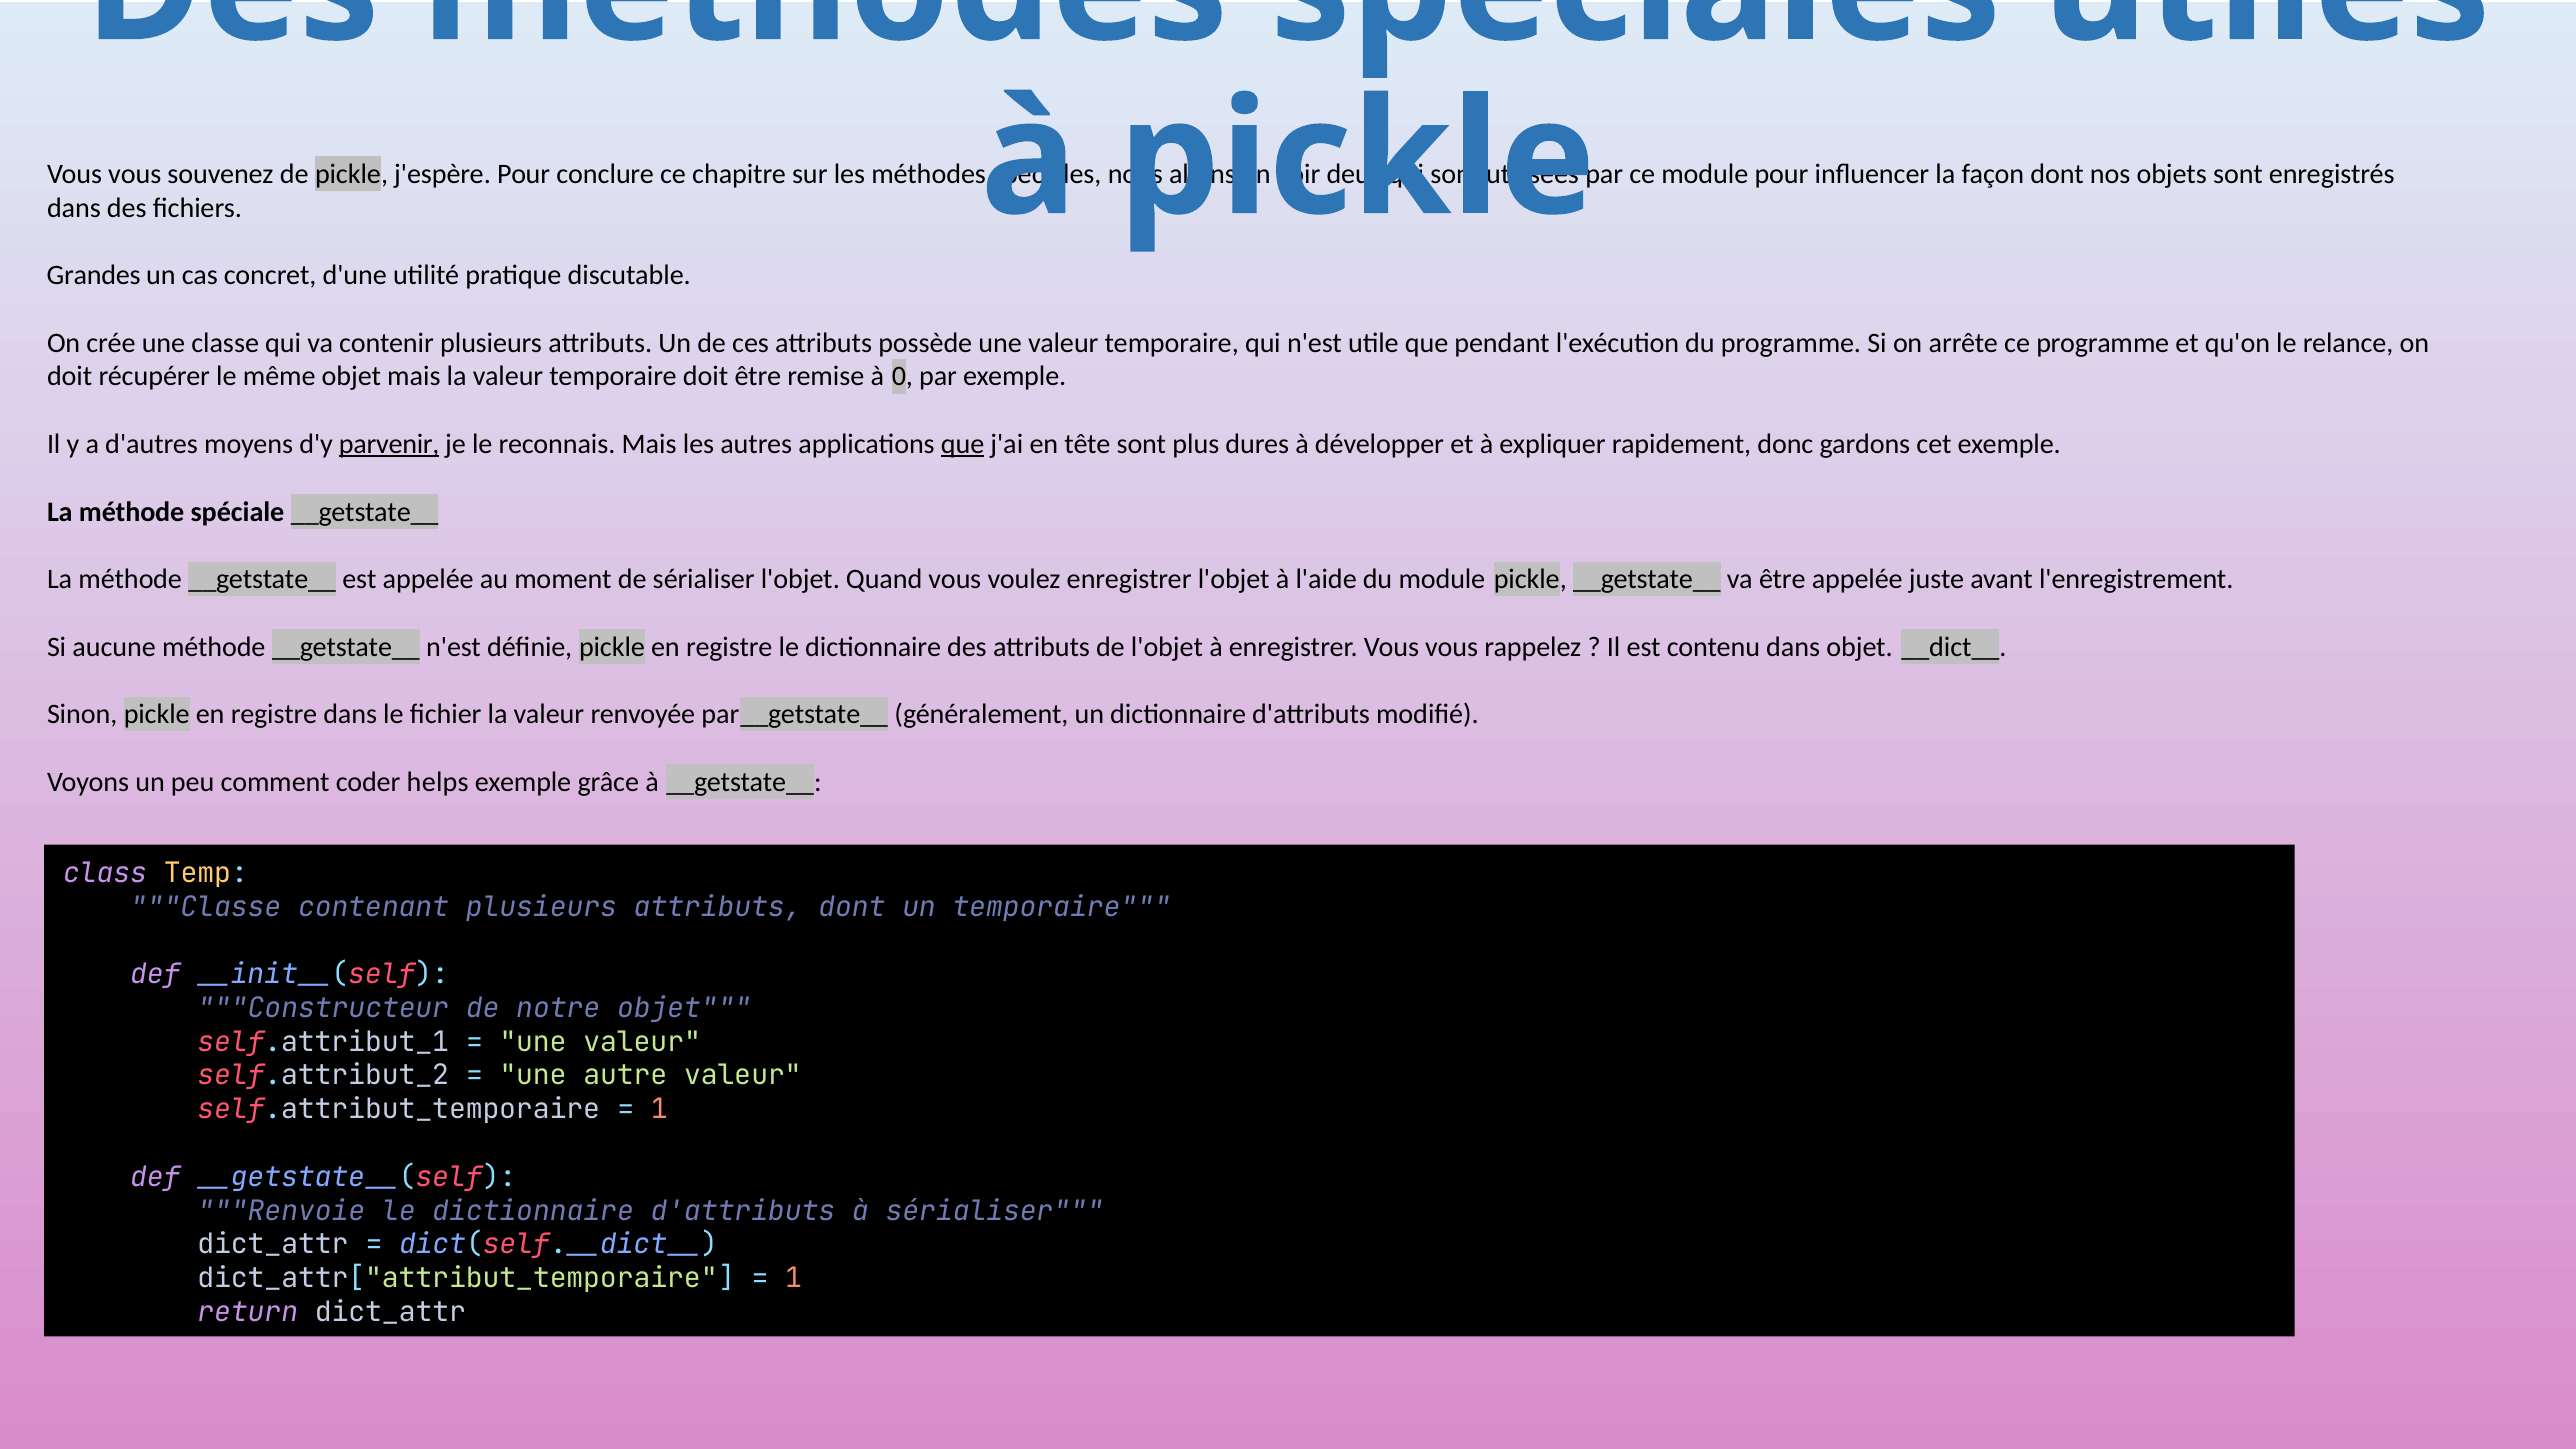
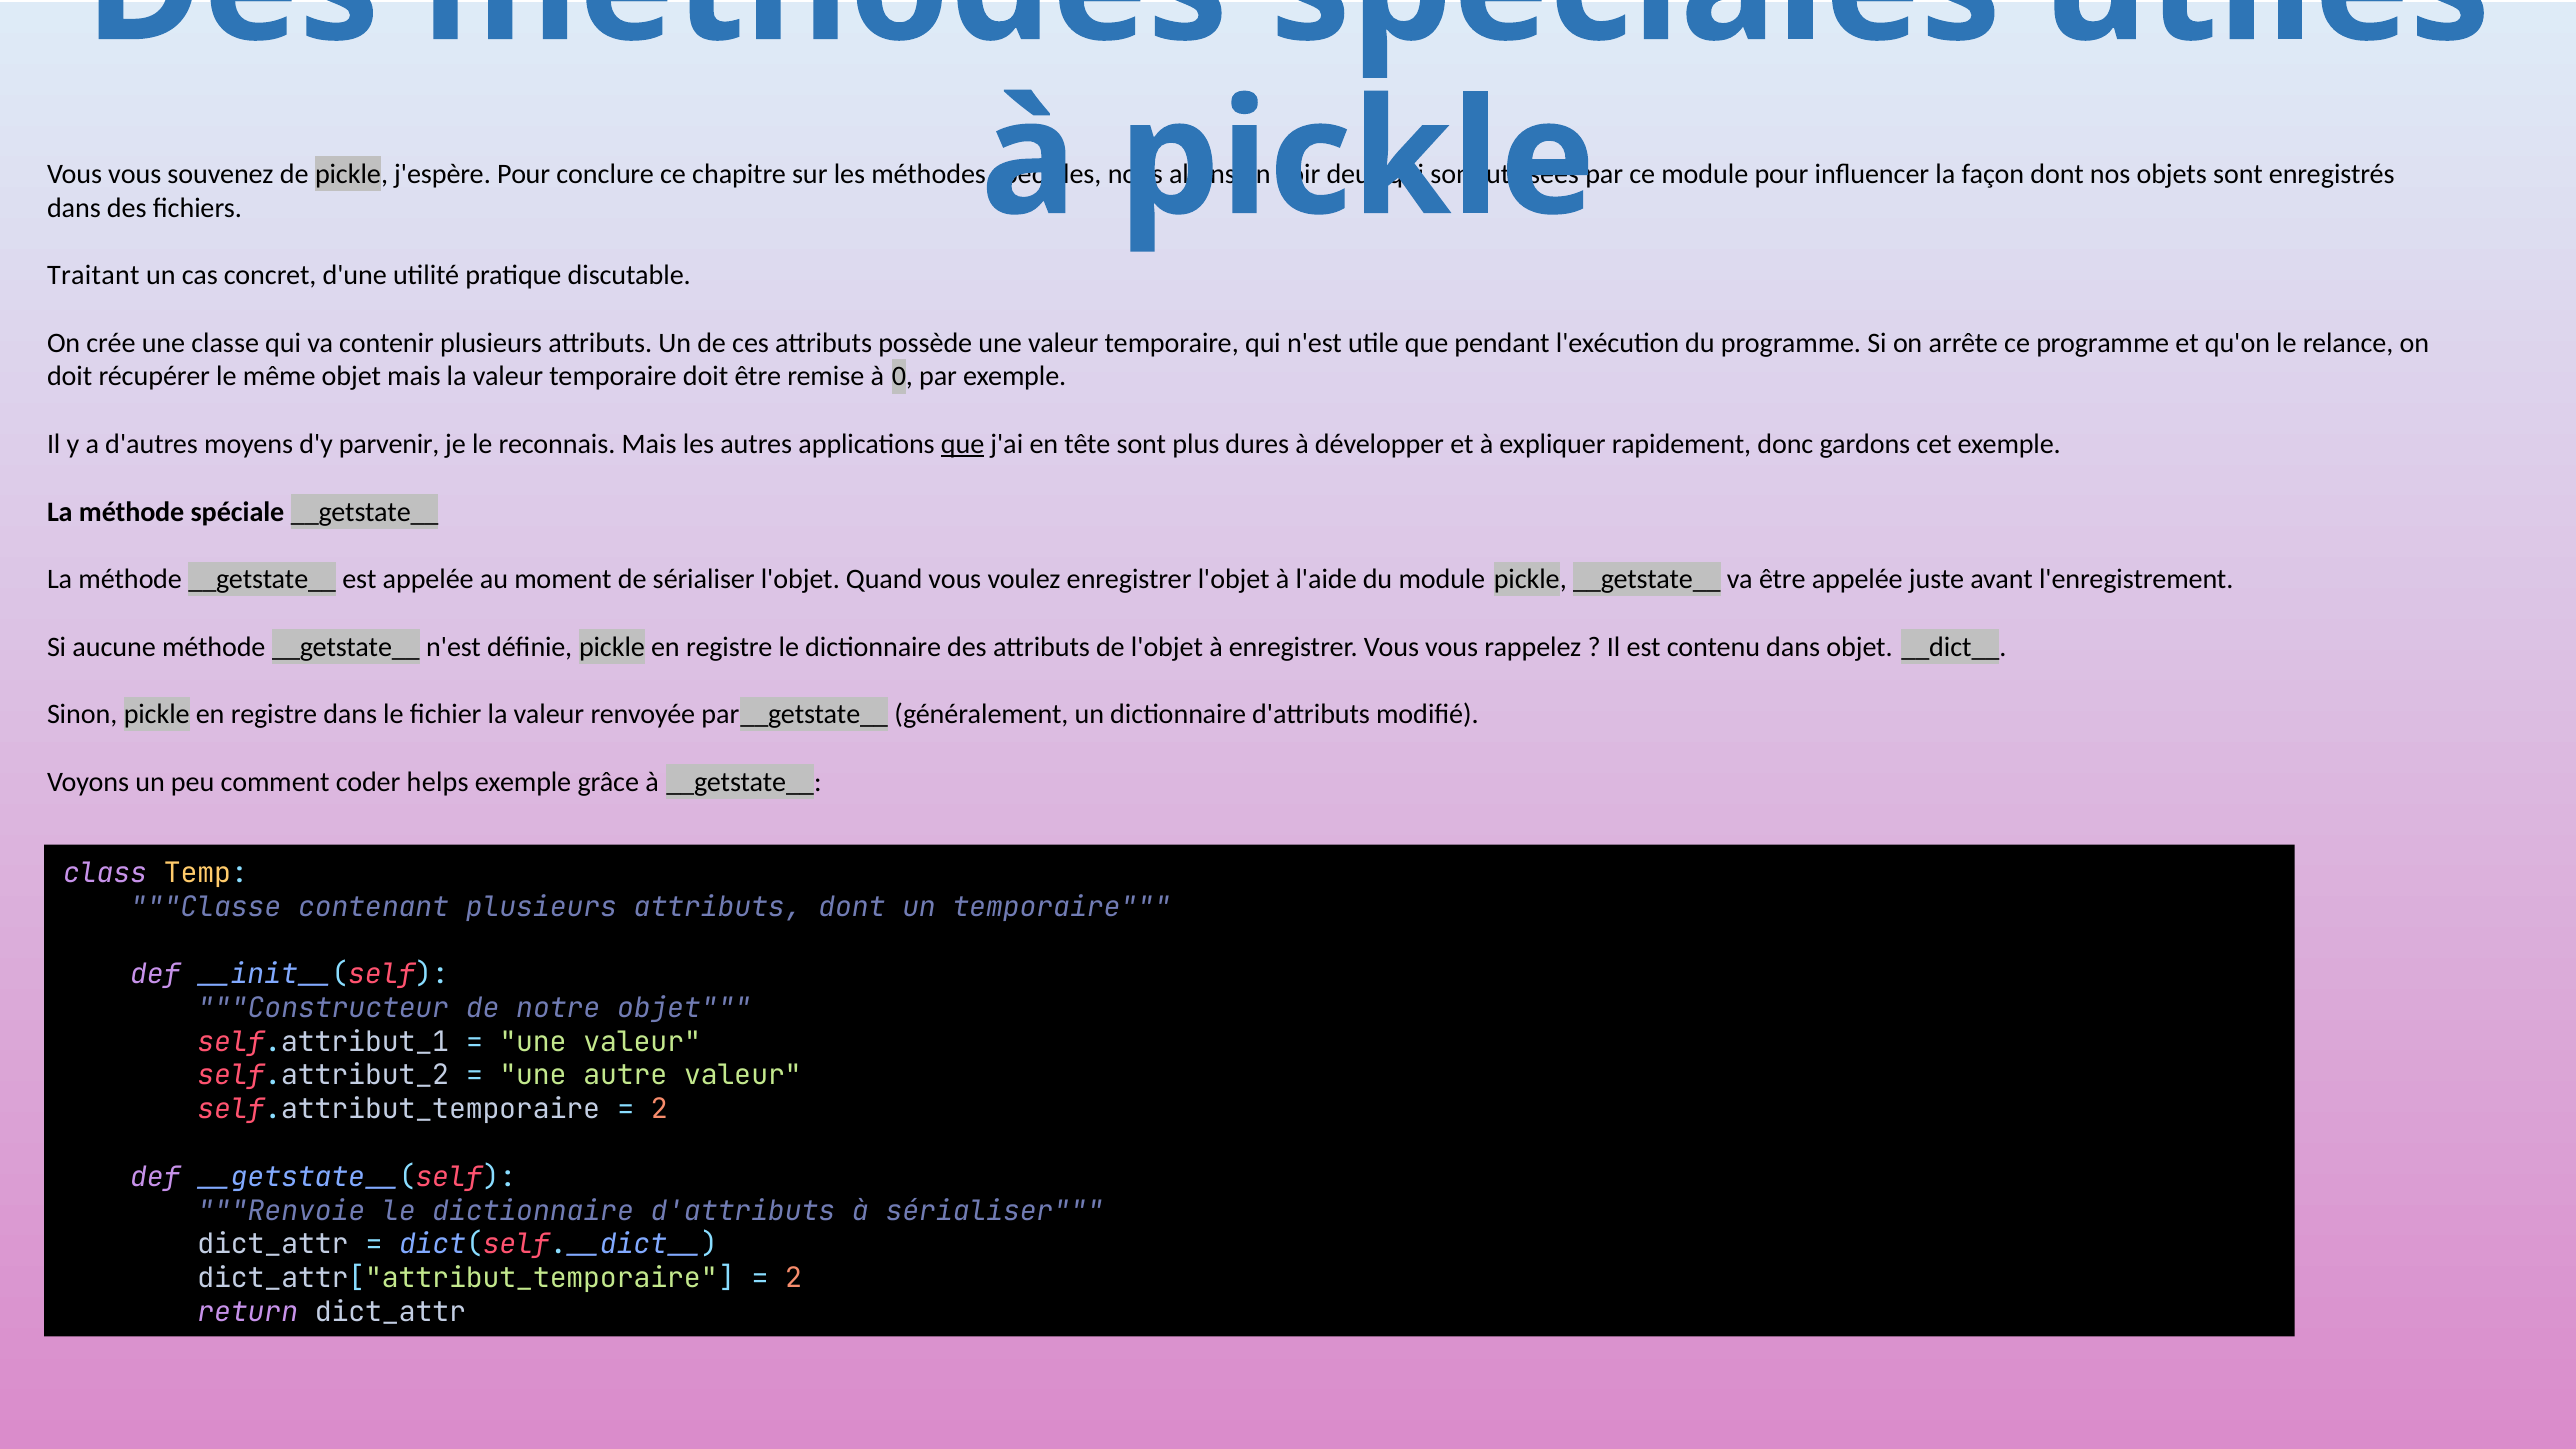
Grandes: Grandes -> Traitant (93, 275)
parvenir underline: present -> none (389, 444)
1: 1 -> 2 (659, 1109)
1: 1 -> 2 (794, 1278)
